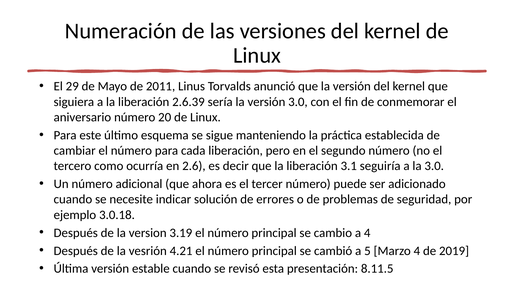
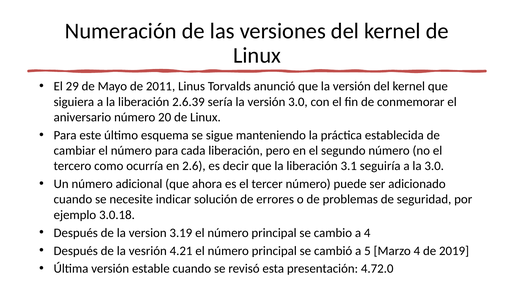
8.11.5: 8.11.5 -> 4.72.0 (377, 269)
